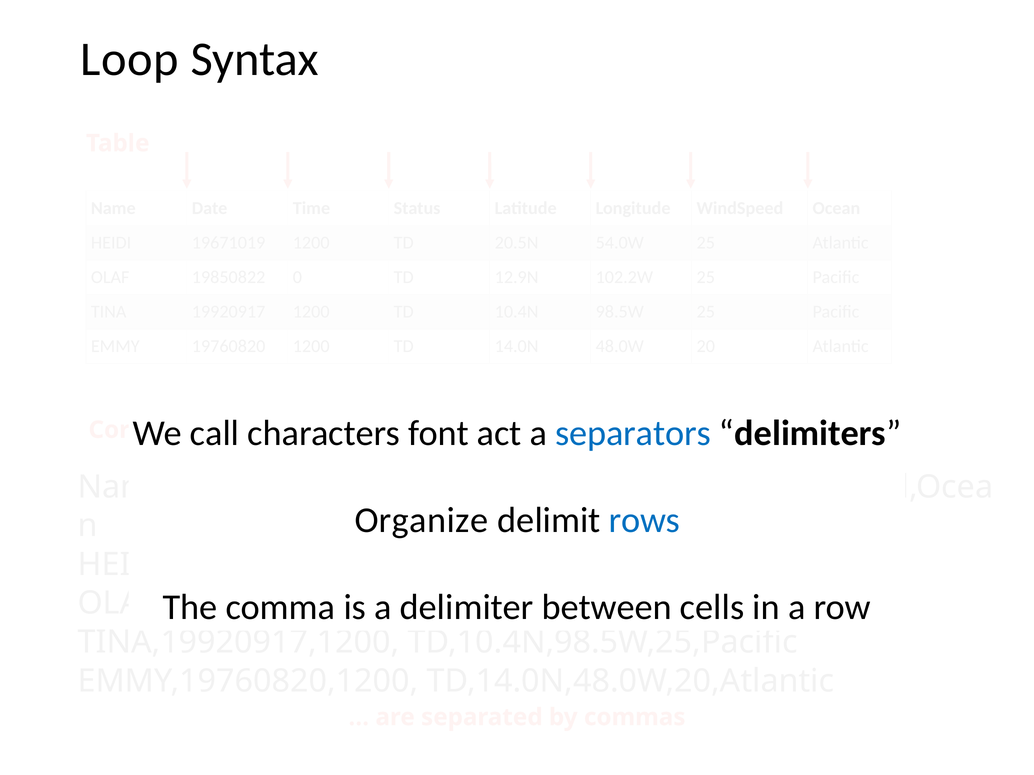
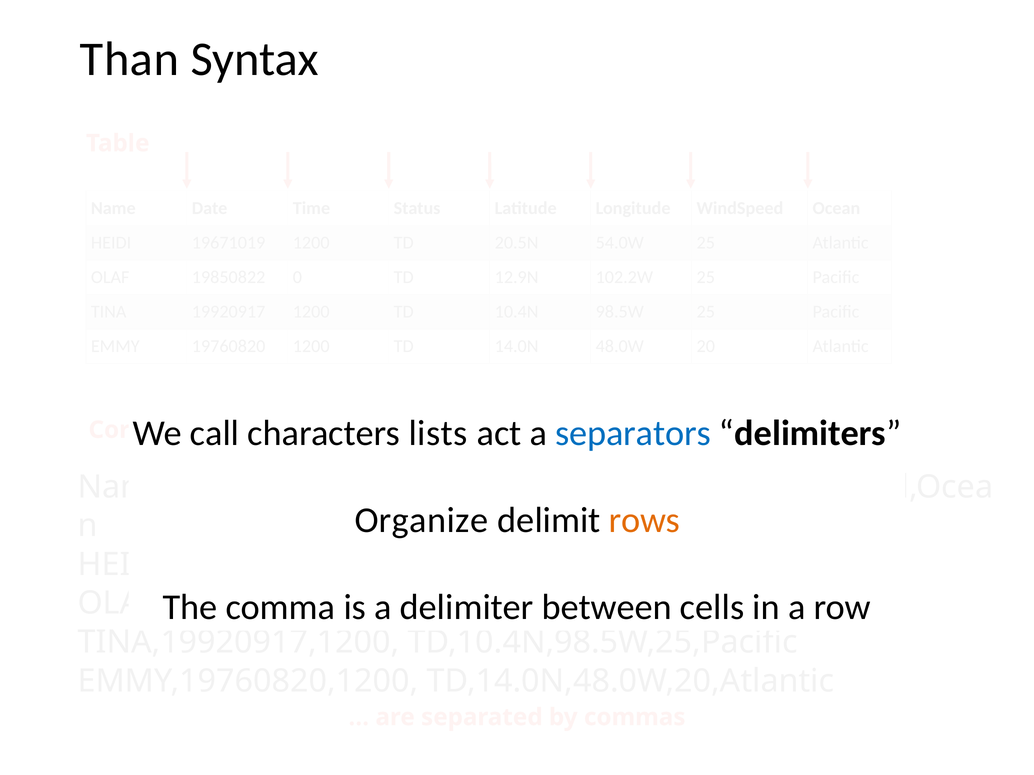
Loop: Loop -> Than (130, 59)
font: font -> lists (438, 433)
rows colour: blue -> orange (644, 521)
